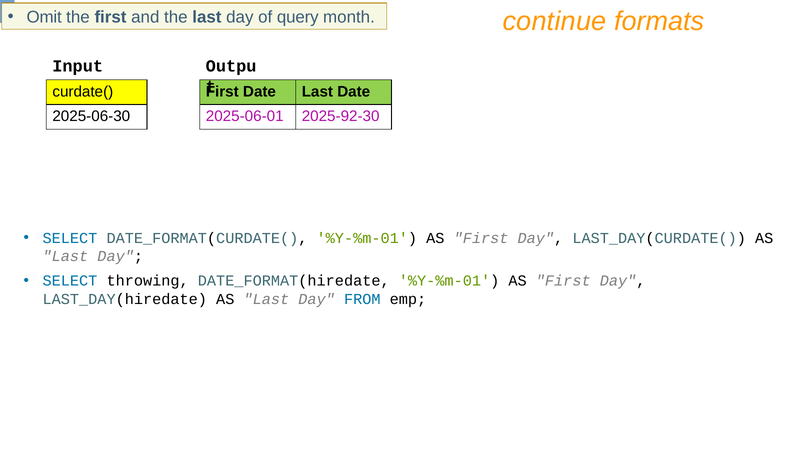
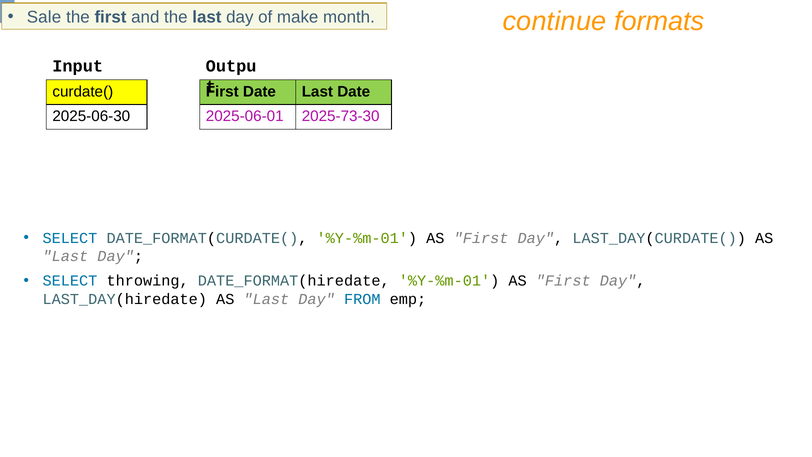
Omit: Omit -> Sale (44, 17)
query: query -> make (298, 17)
2025-92-30: 2025-92-30 -> 2025-73-30 (341, 116)
